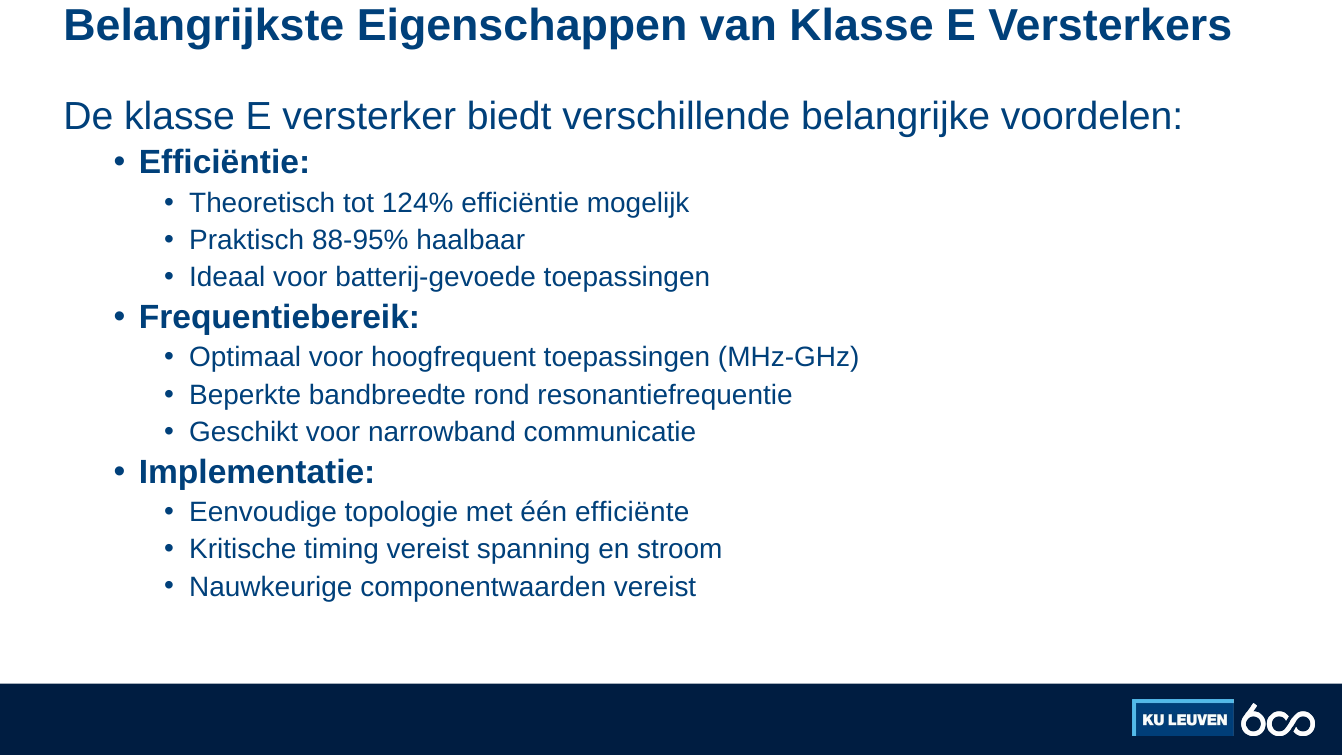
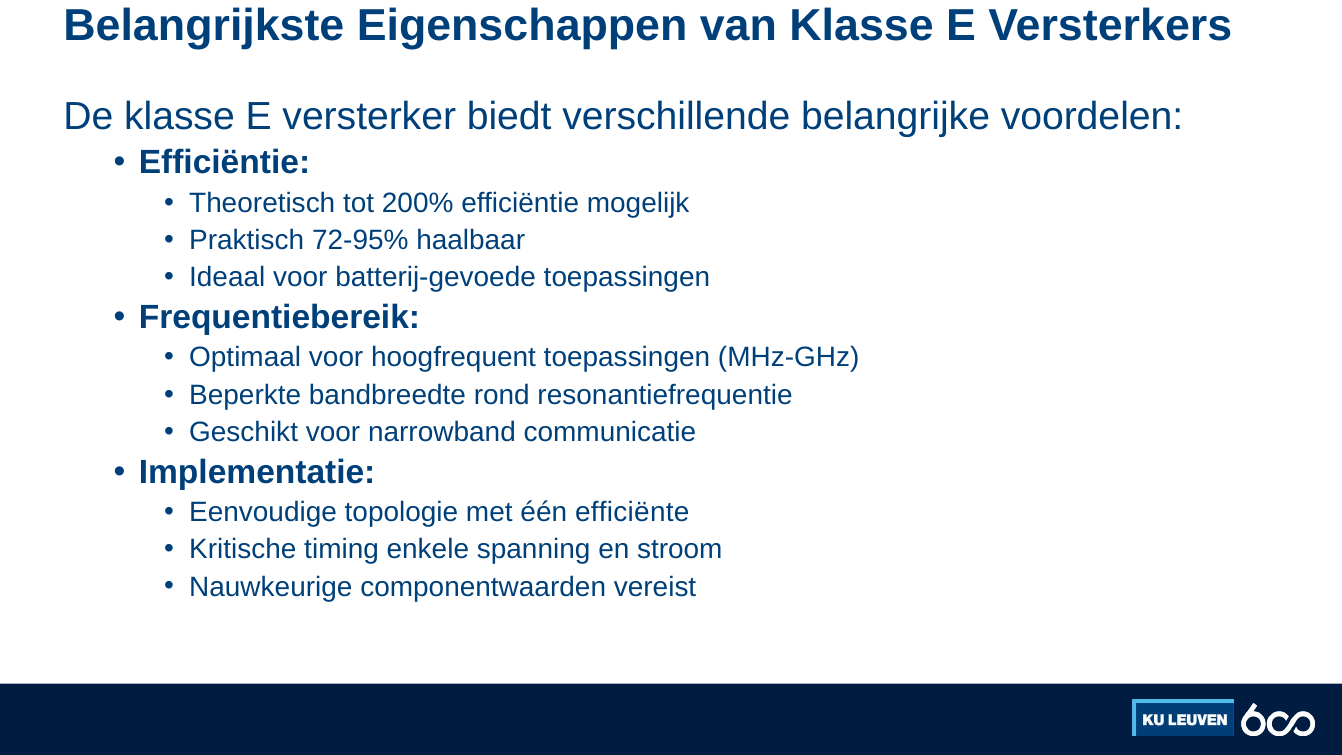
124%: 124% -> 200% (418, 203)
88-95%: 88-95% -> 72-95% (360, 240)
timing vereist: vereist -> enkele (428, 550)
